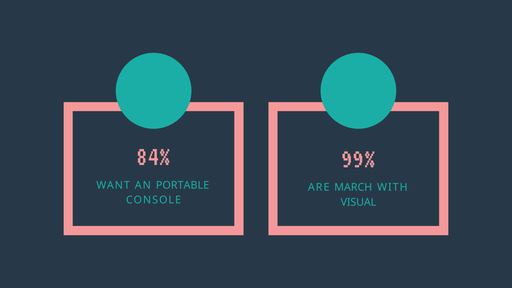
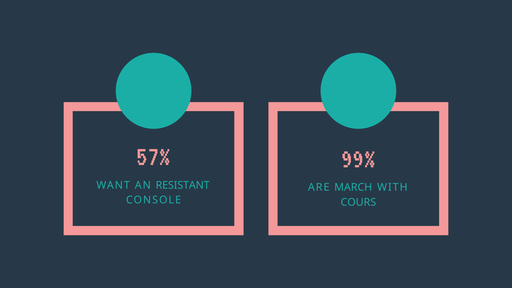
84%: 84% -> 57% (153, 156)
PORTABLE: PORTABLE -> RESISTANT (183, 185)
VISUAL: VISUAL -> COURS (358, 202)
